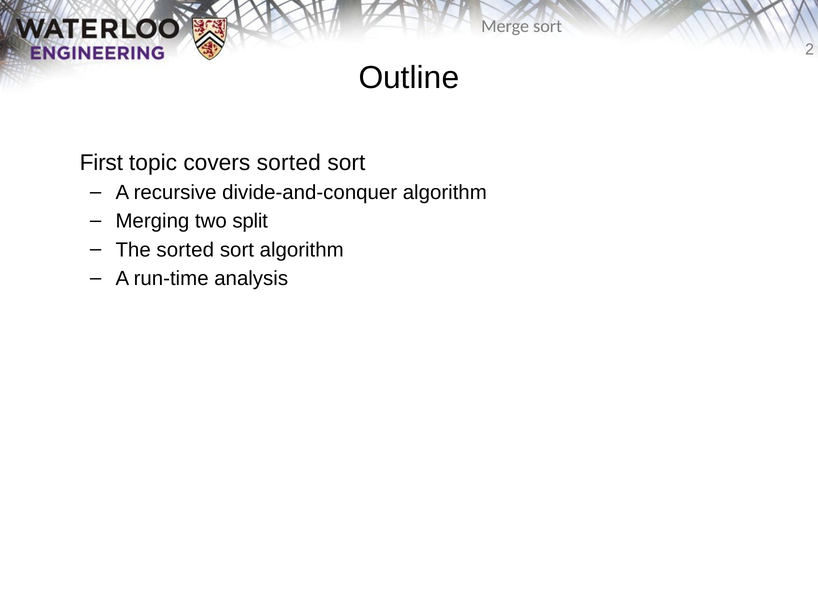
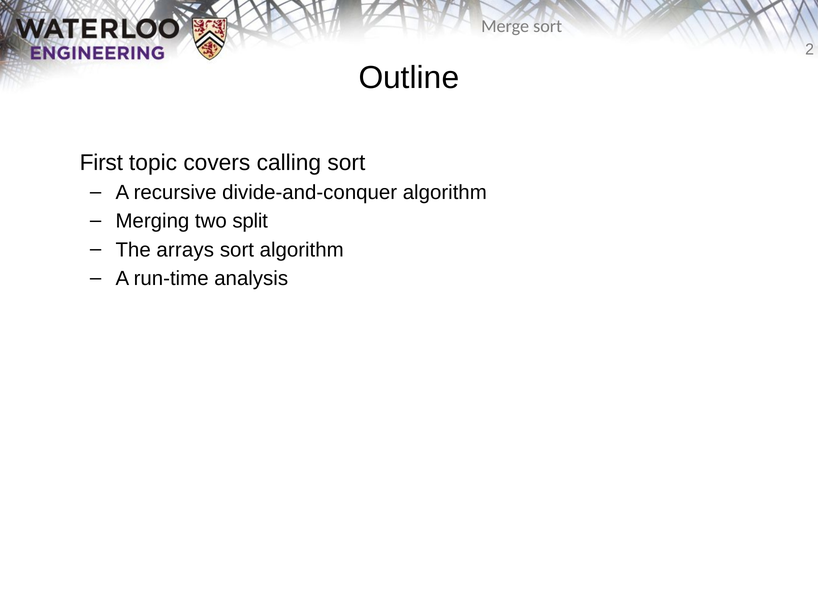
covers sorted: sorted -> calling (289, 162)
The sorted: sorted -> arrays (185, 250)
